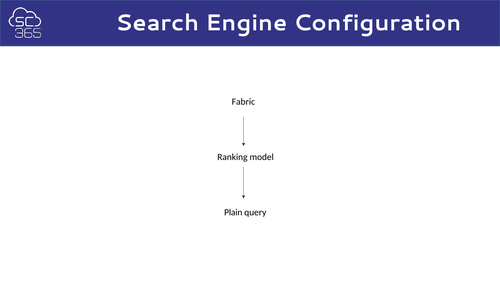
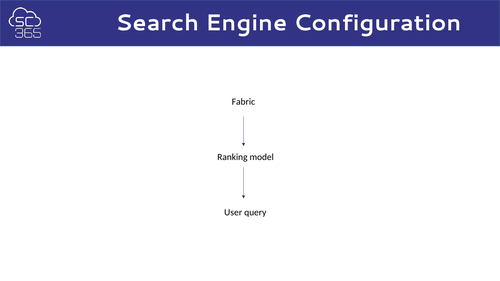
Plain: Plain -> User (233, 212)
